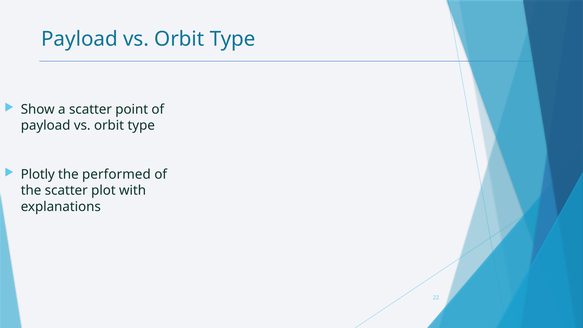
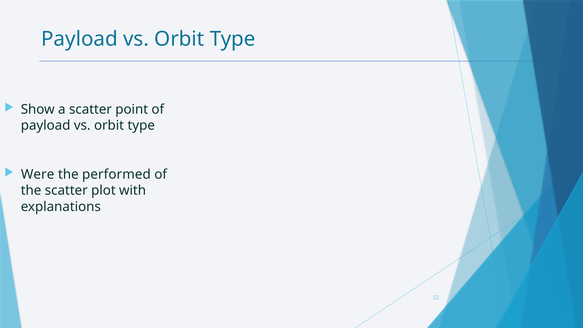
Plotly: Plotly -> Were (38, 175)
